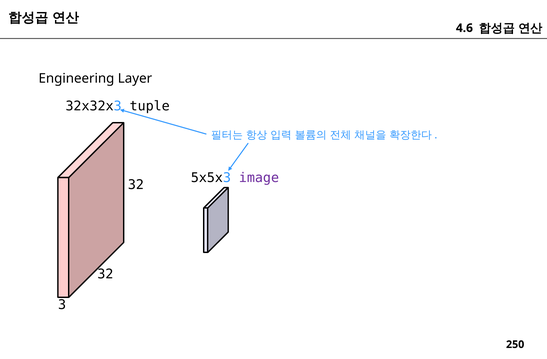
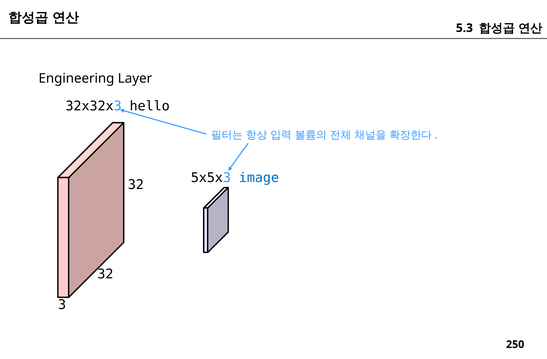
4.6: 4.6 -> 5.3 (464, 28)
tuple: tuple -> hello (150, 106)
image colour: purple -> blue (259, 178)
